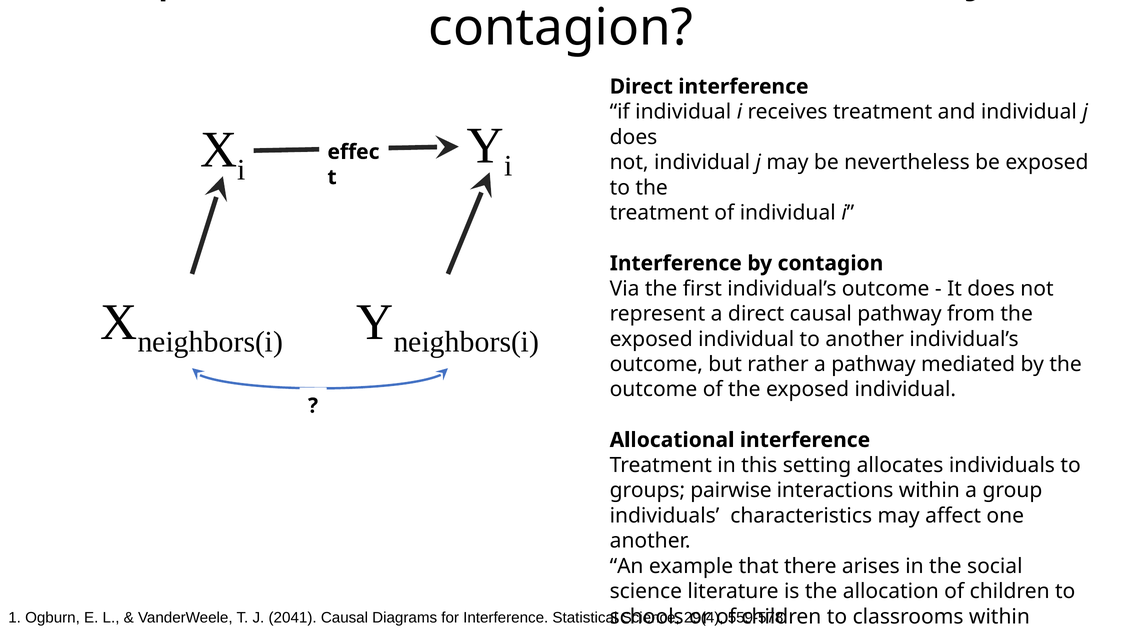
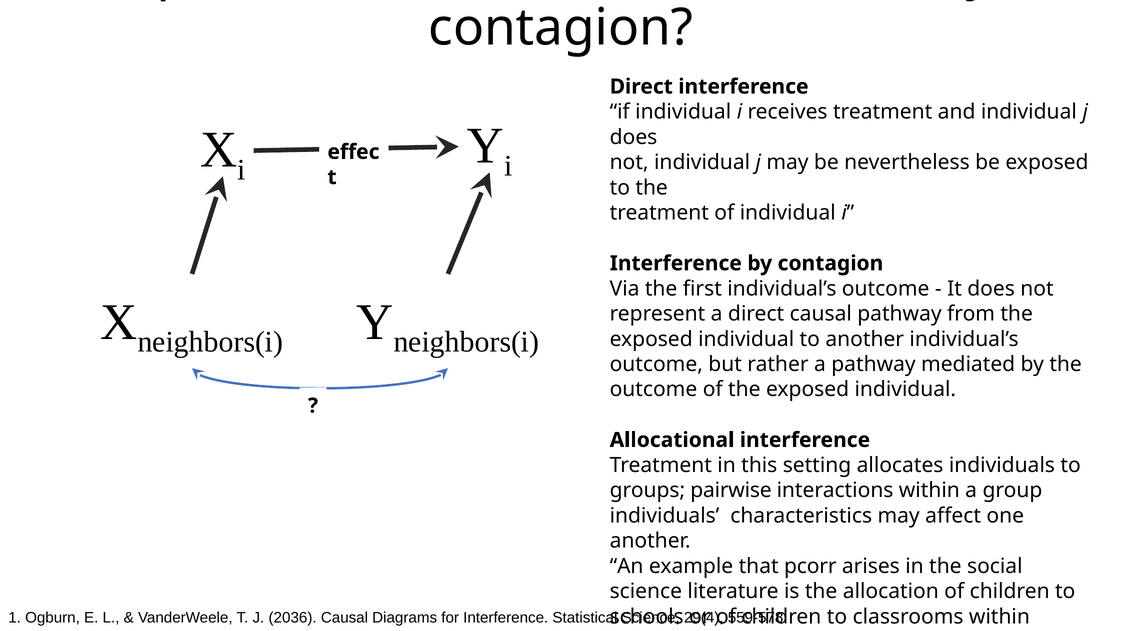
there: there -> pcorr (810, 566)
2041: 2041 -> 2036 (293, 618)
